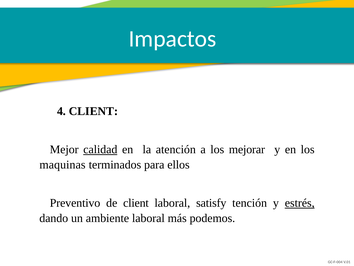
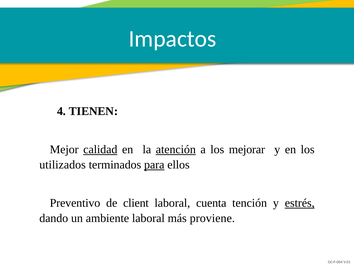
4 CLIENT: CLIENT -> TIENEN (93, 111)
atención underline: none -> present (176, 149)
maquinas: maquinas -> utilizados (63, 164)
para underline: none -> present (154, 164)
satisfy: satisfy -> cuenta (211, 203)
podemos: podemos -> proviene (212, 218)
